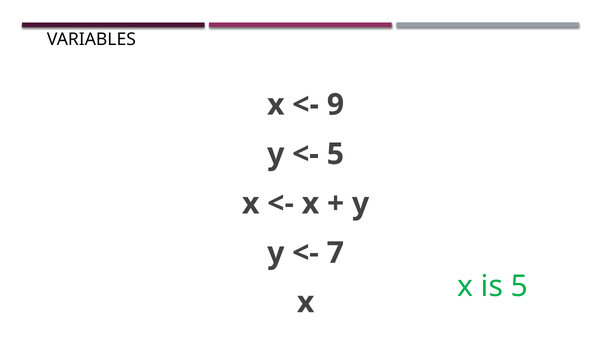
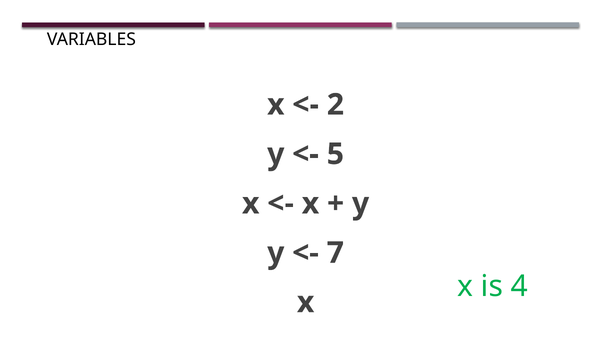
9: 9 -> 2 (335, 105)
is 5: 5 -> 4 (519, 286)
